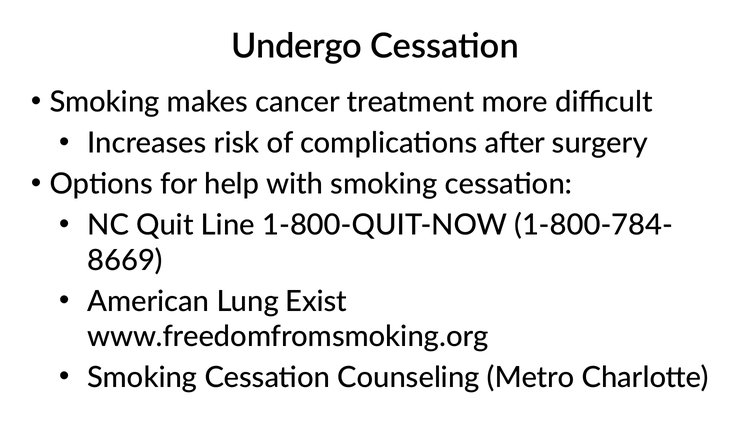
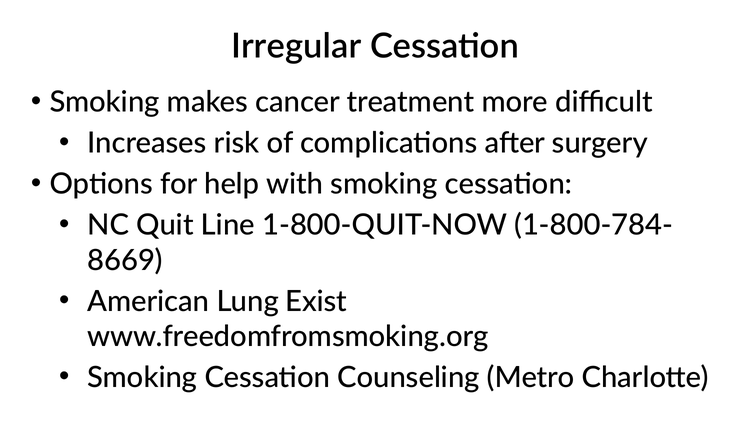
Undergo: Undergo -> Irregular (296, 47)
